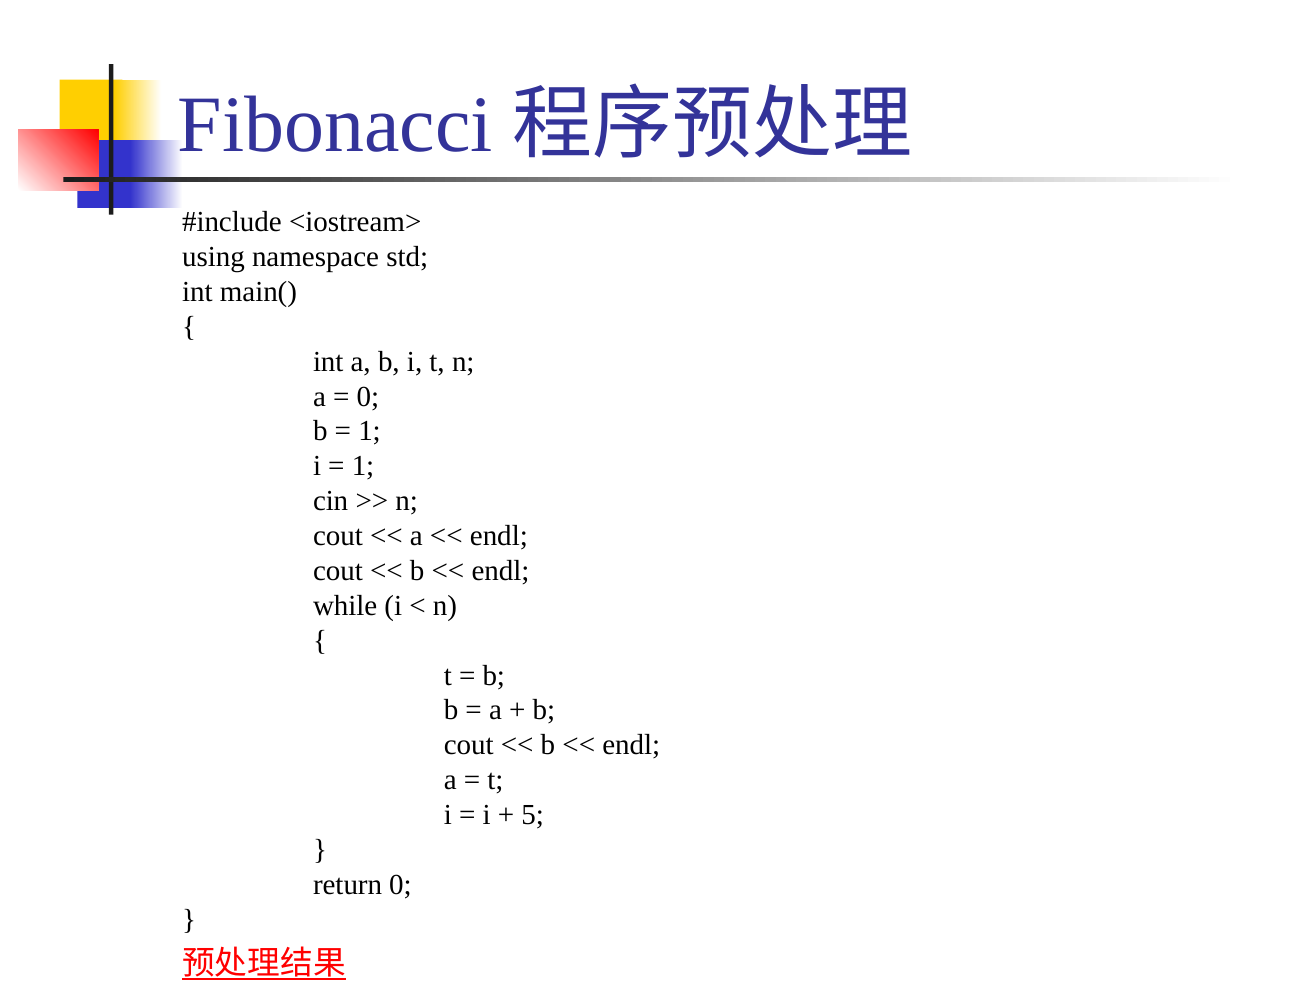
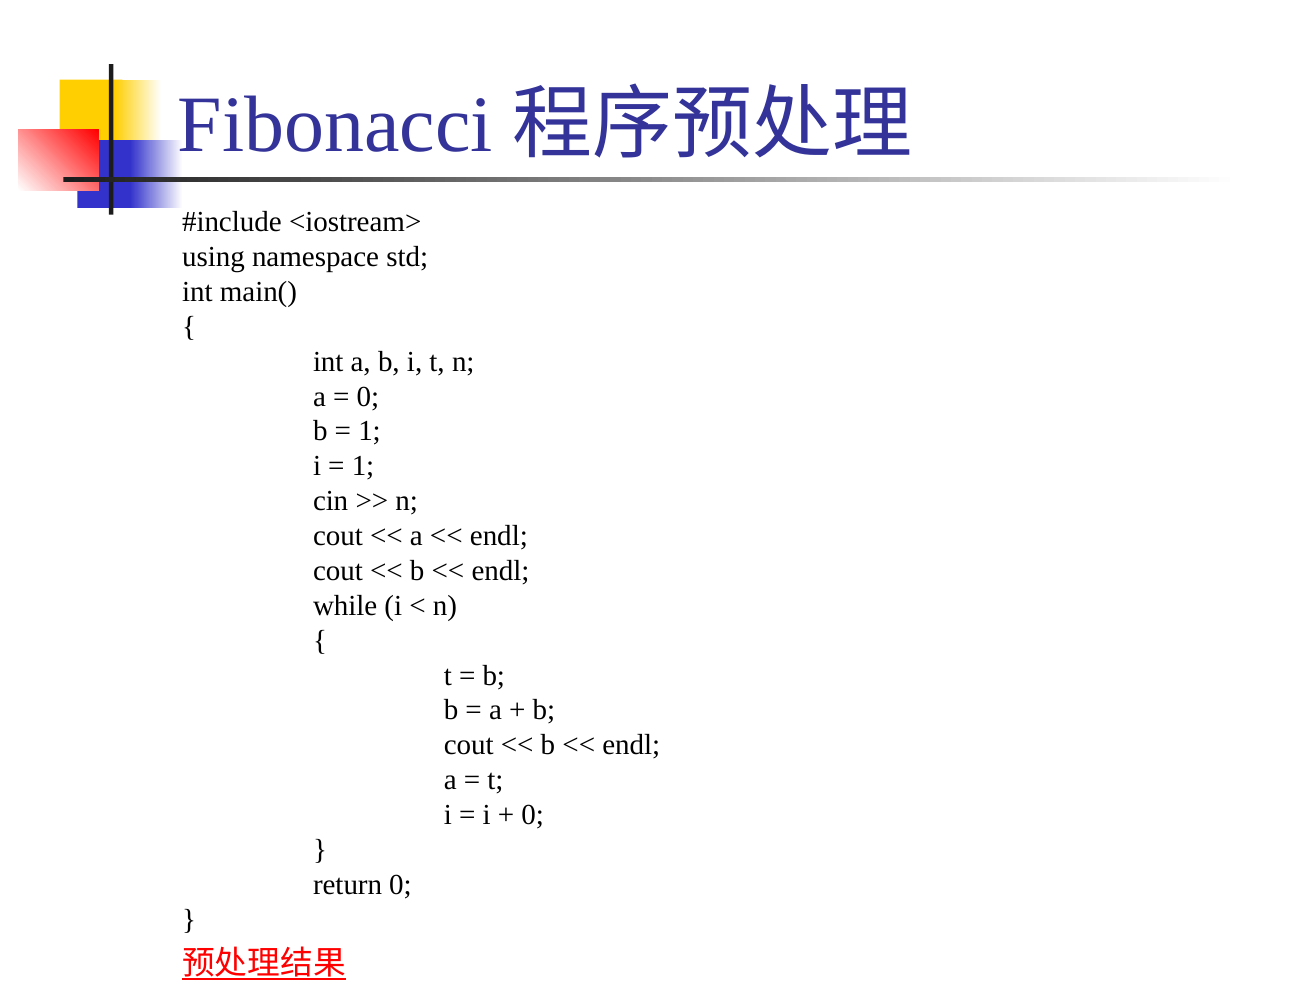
5: 5 -> 0 (533, 815)
